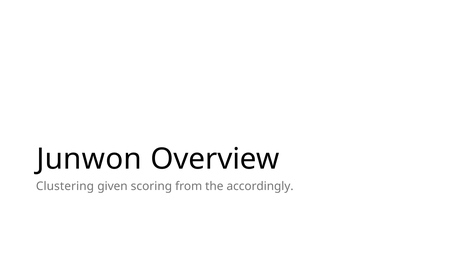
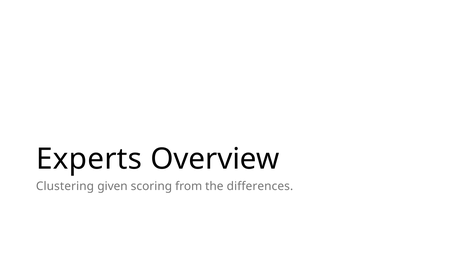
Junwon: Junwon -> Experts (89, 159)
accordingly: accordingly -> differences (260, 186)
